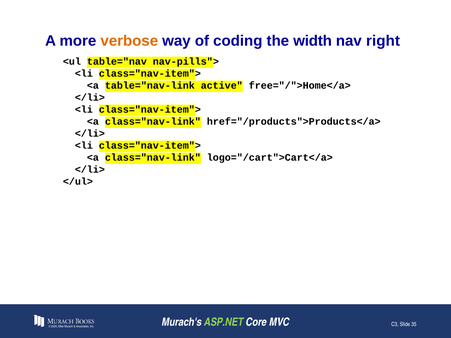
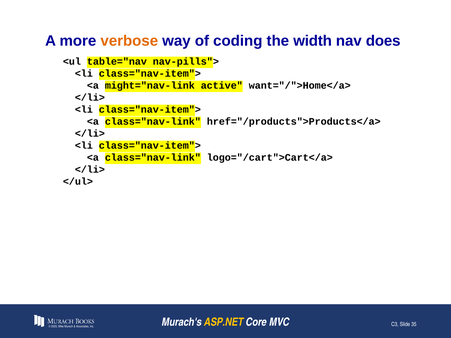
right: right -> does (383, 41)
table="nav-link: table="nav-link -> might="nav-link (150, 86)
free="/">Home</a>: free="/">Home</a> -> want="/">Home</a> (300, 86)
ASP.NET colour: light green -> yellow (224, 322)
